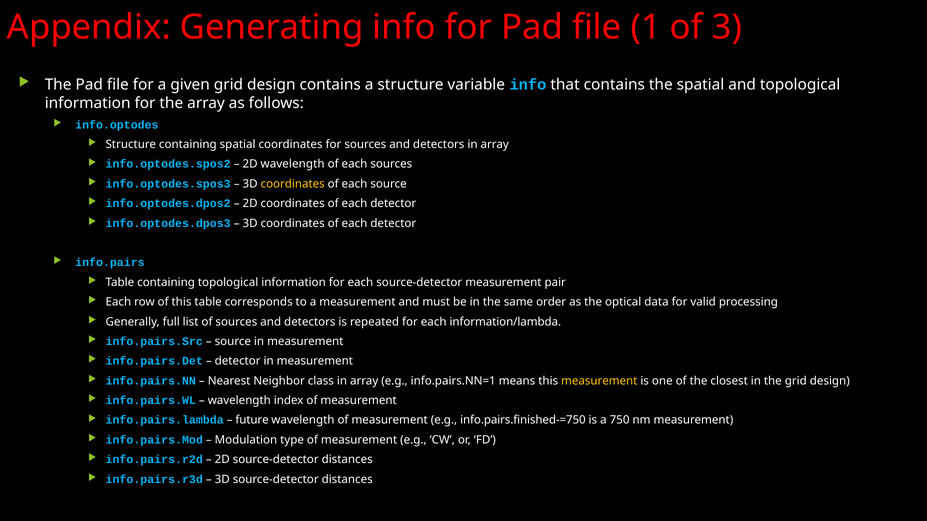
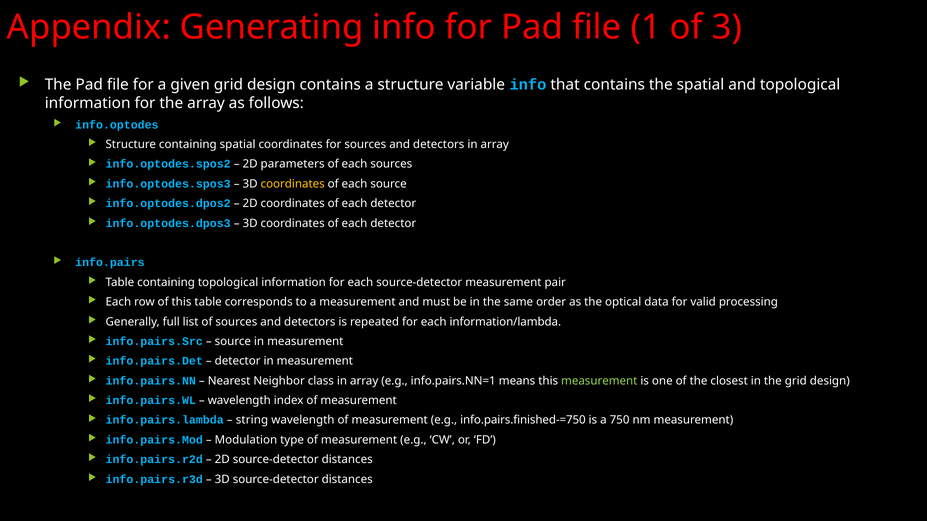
2D wavelength: wavelength -> parameters (293, 164)
measurement colour: yellow -> light green (599, 381)
future: future -> string (252, 420)
